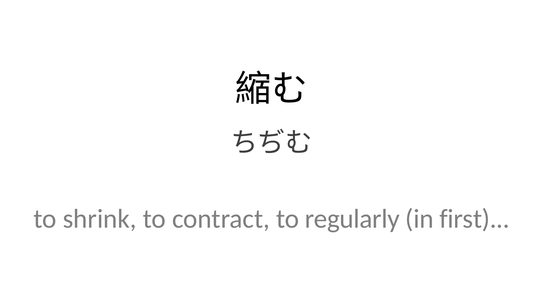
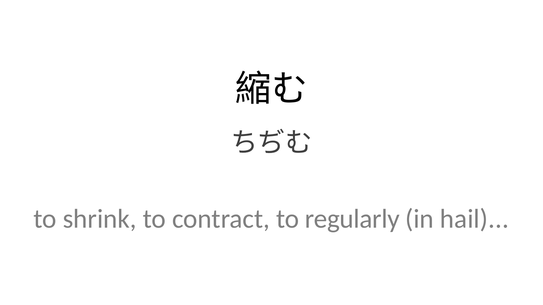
first: first -> hail (474, 219)
